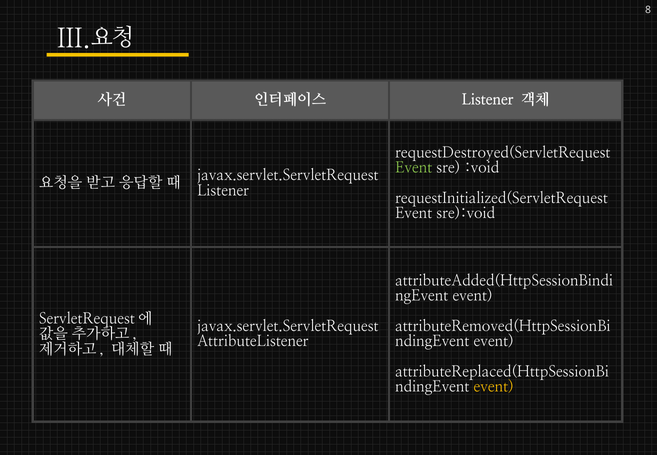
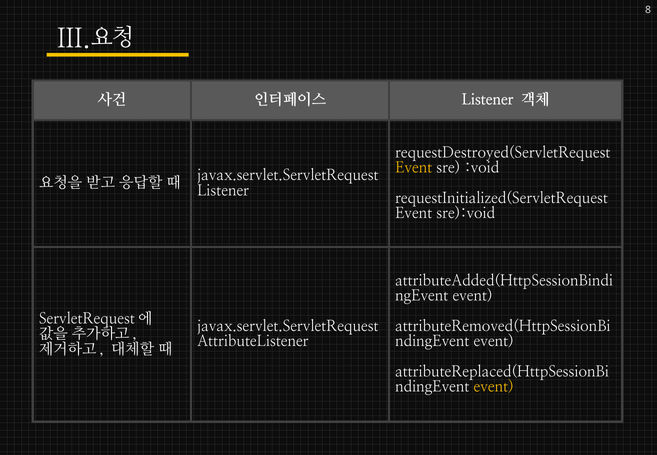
Event colour: light green -> yellow (414, 168)
